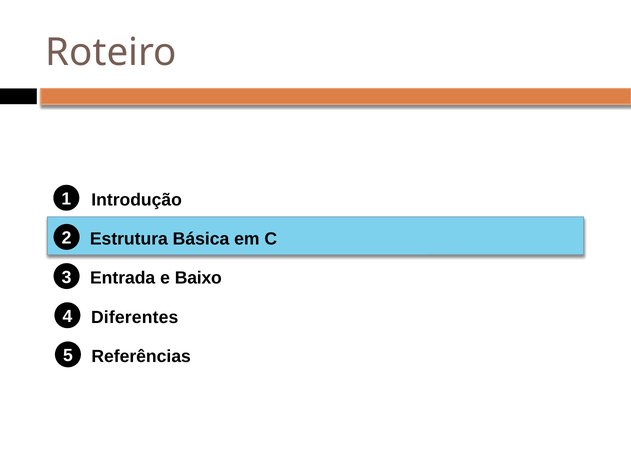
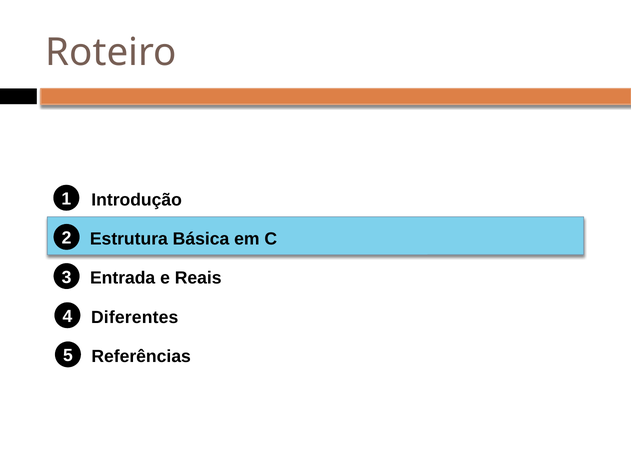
Baixo: Baixo -> Reais (198, 278)
